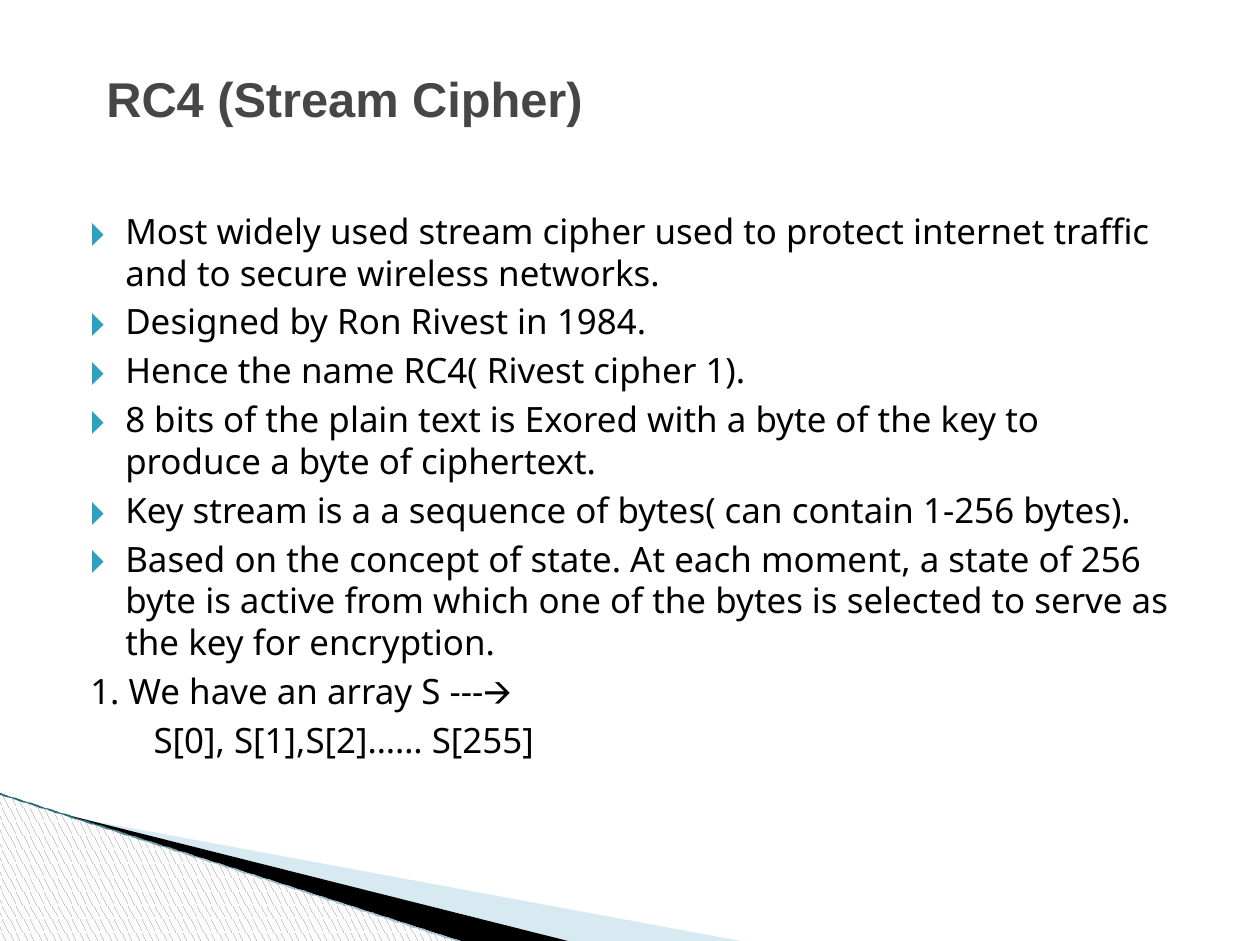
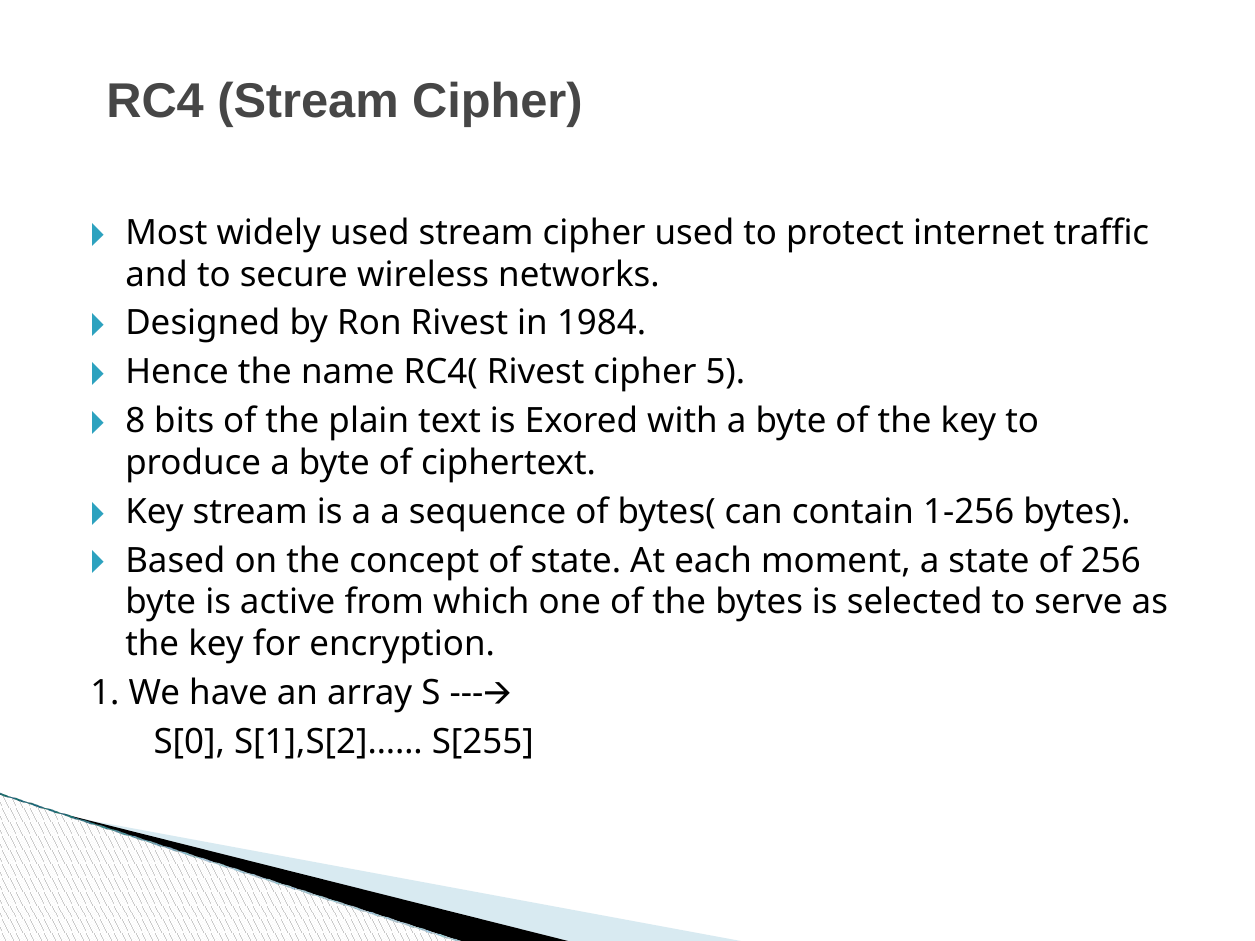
cipher 1: 1 -> 5 (725, 372)
